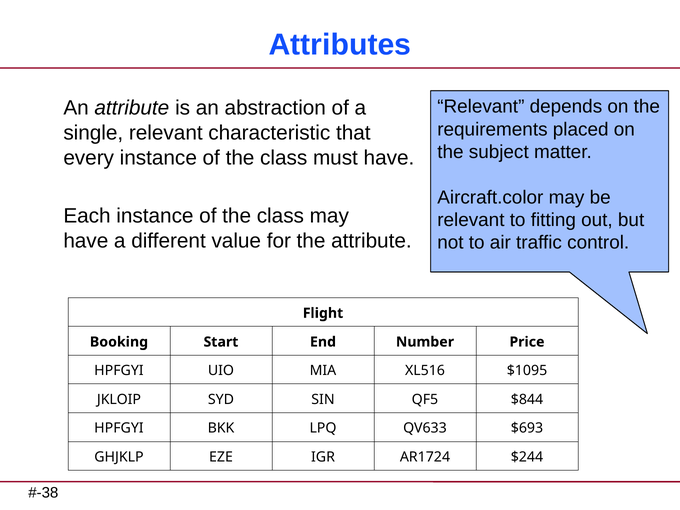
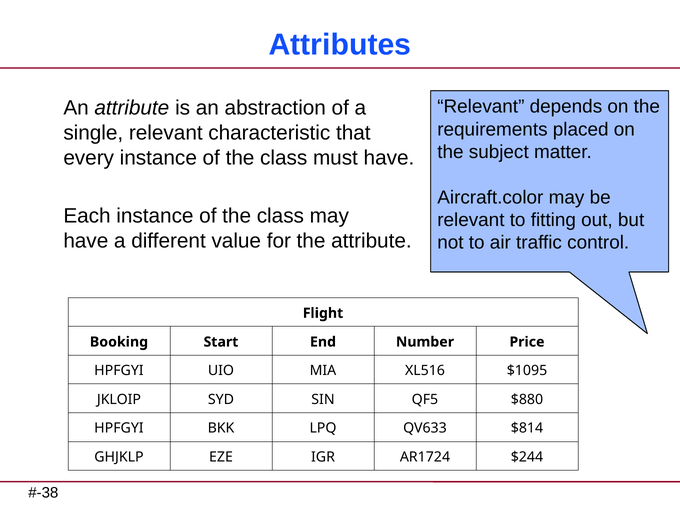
$844: $844 -> $880 (527, 399)
$693: $693 -> $814 (527, 428)
